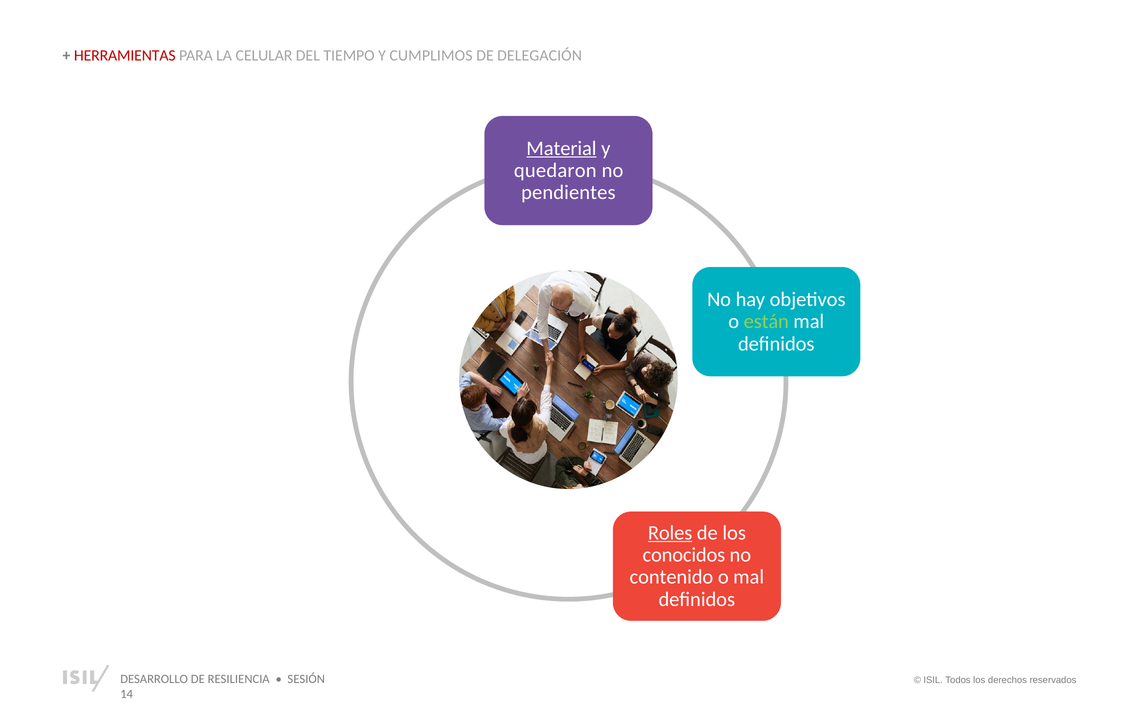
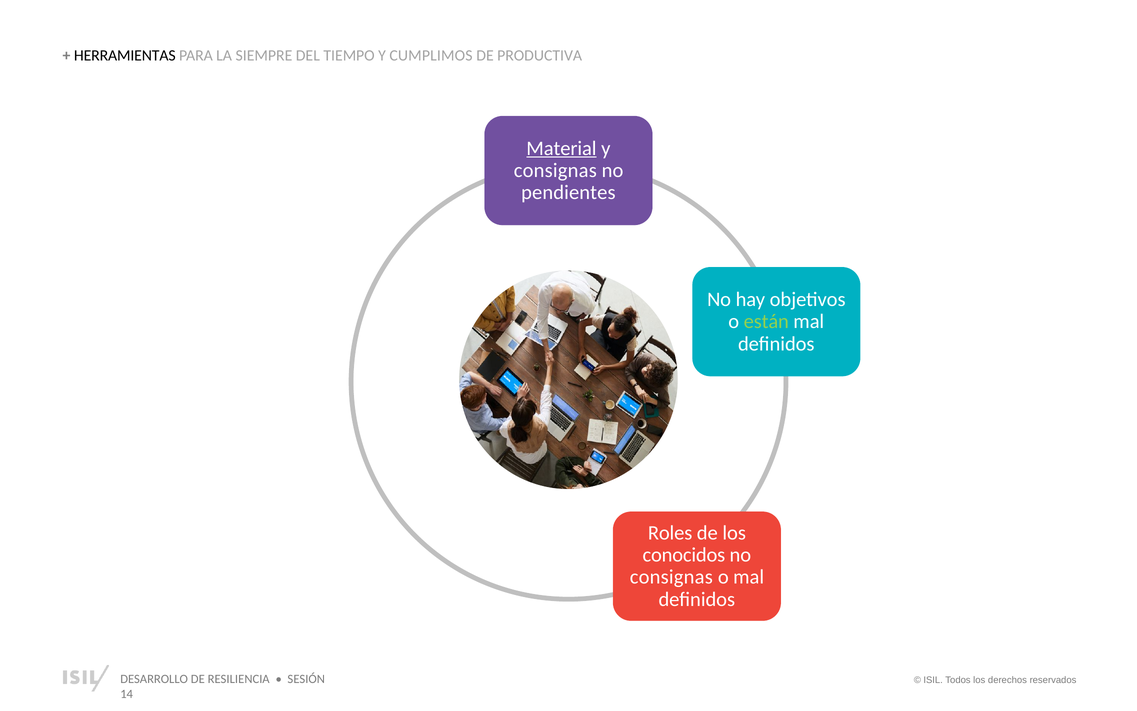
HERRAMIENTAS colour: red -> black (125, 55)
CELULAR: CELULAR -> SIEMPRE (264, 55)
DELEGACIÓN: DELEGACIÓN -> PRODUCTIVA (540, 55)
quedaron: quedaron -> consignas (555, 170)
Roles underline: present -> none (670, 532)
contenido: contenido -> consignas (671, 577)
